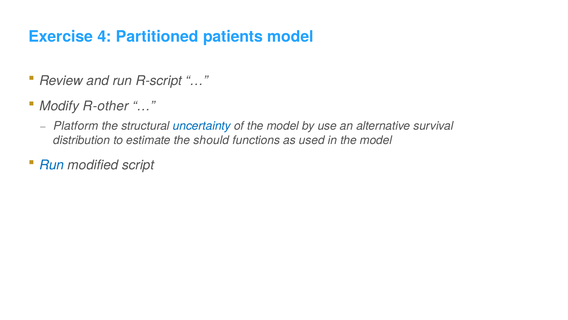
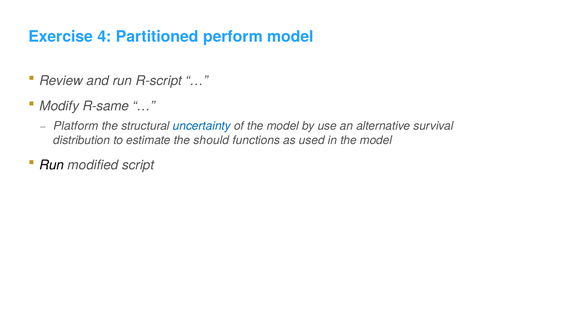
patients: patients -> perform (233, 37)
R-other: R-other -> R-same (106, 106)
Run colour: blue -> black (52, 165)
